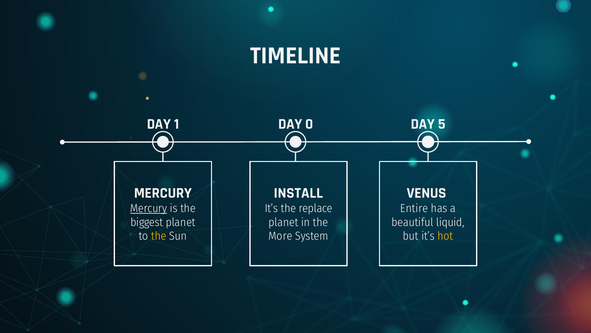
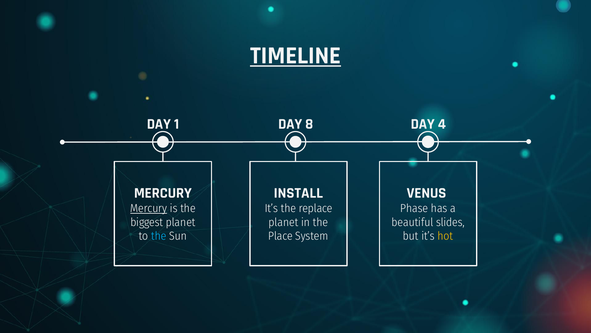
TIMELINE underline: none -> present (295, 55)
0: 0 -> 8 (309, 124)
5: 5 -> 4 (442, 124)
Entire: Entire -> Phase (414, 208)
liquid: liquid -> slides (450, 222)
the colour: yellow -> light blue (159, 236)
More: More -> Place (280, 236)
